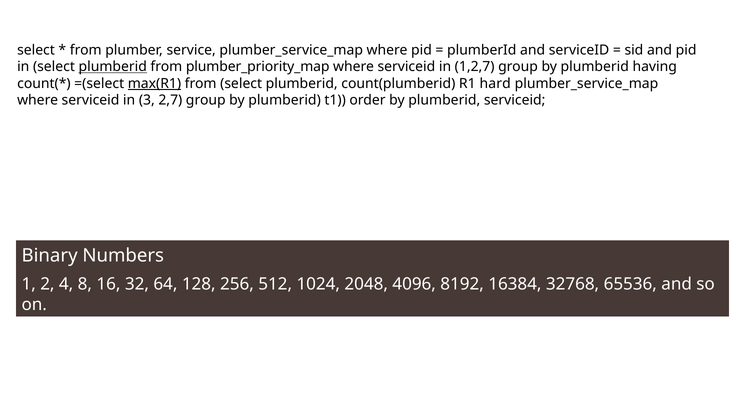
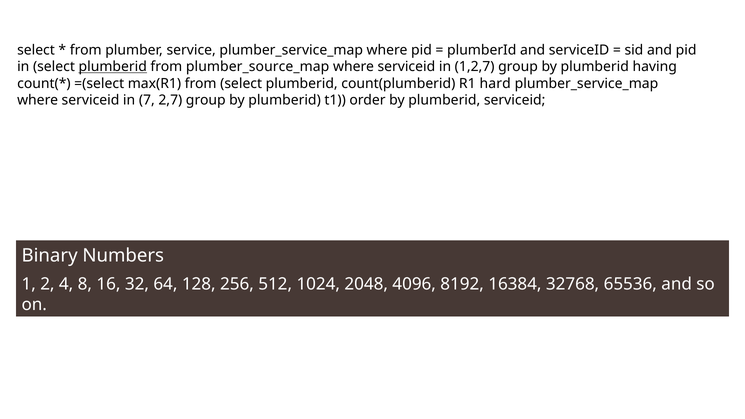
plumber_priority_map: plumber_priority_map -> plumber_source_map (258, 67)
max(R1 underline: present -> none (154, 84)
3: 3 -> 7 (147, 100)
